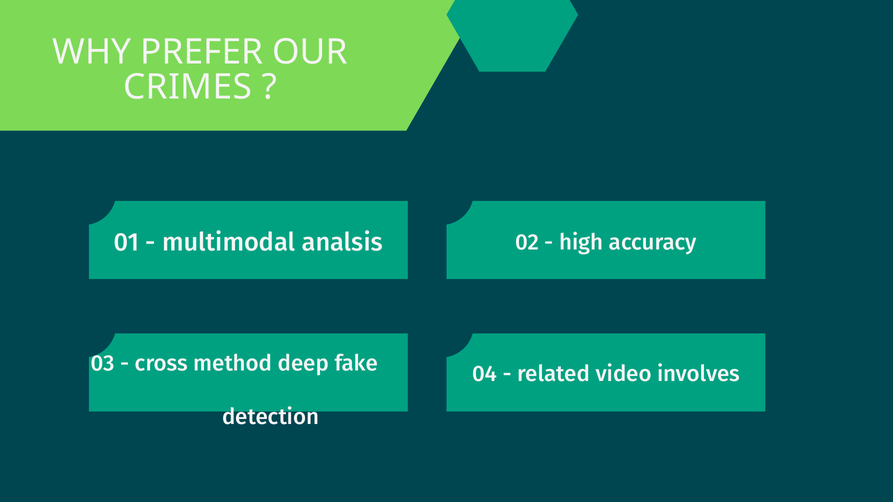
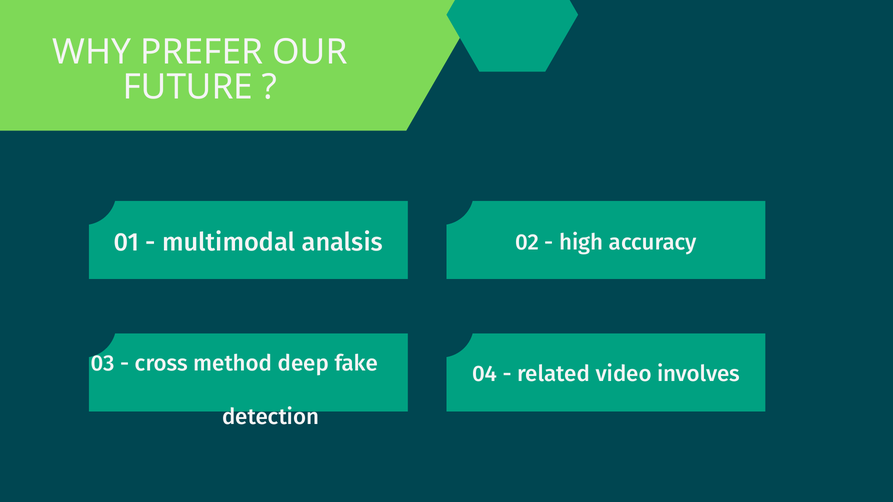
CRIMES: CRIMES -> FUTURE (188, 87)
